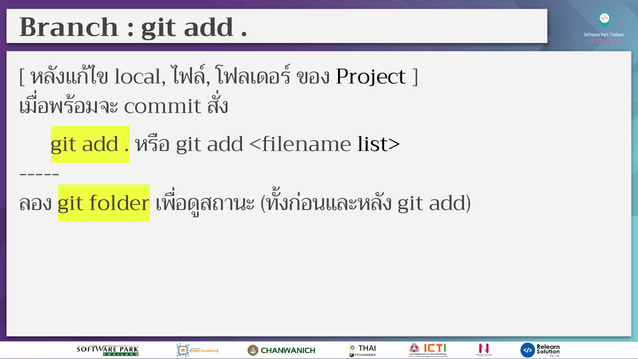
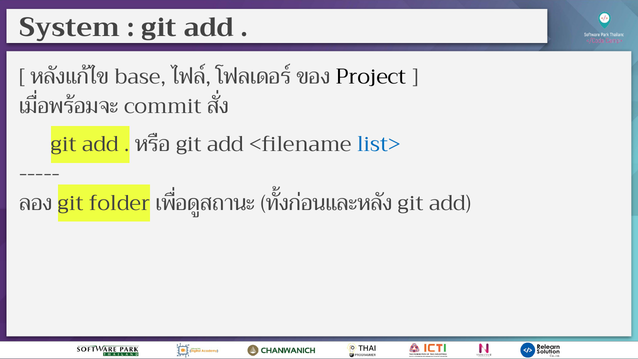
Branch: Branch -> System (70, 27)
local: local -> base (140, 77)
list> colour: black -> blue (379, 144)
